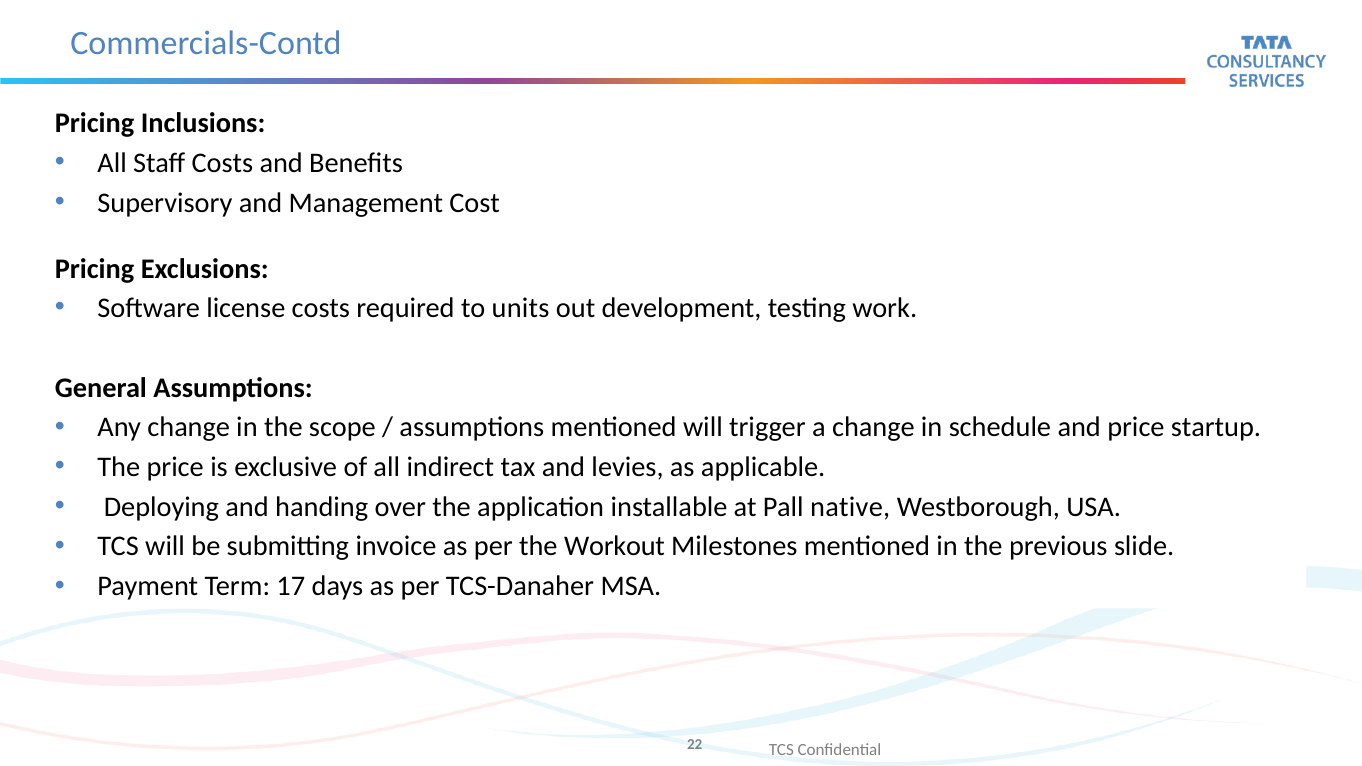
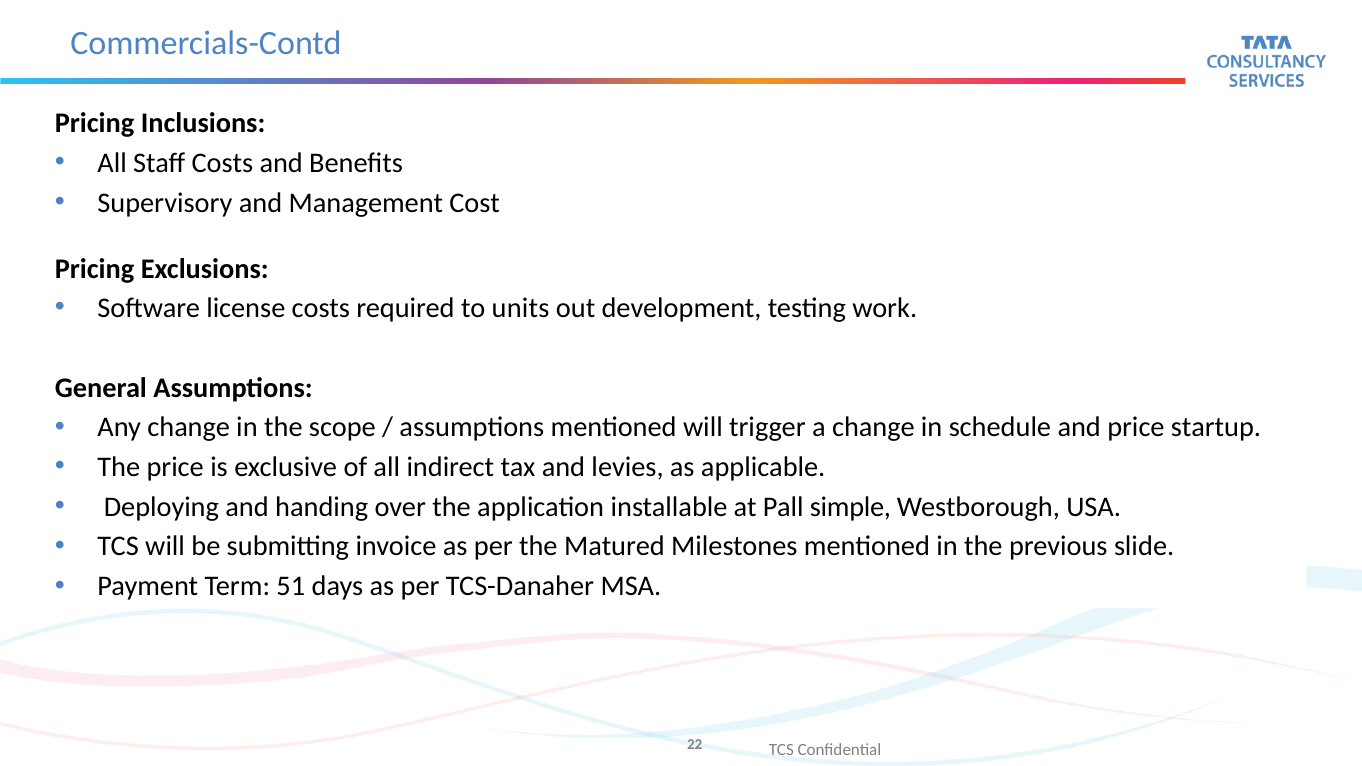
native: native -> simple (850, 507)
Workout: Workout -> Matured (614, 547)
17: 17 -> 51 (291, 586)
